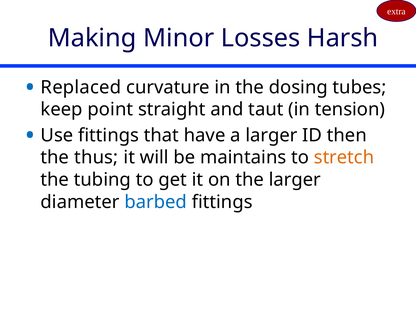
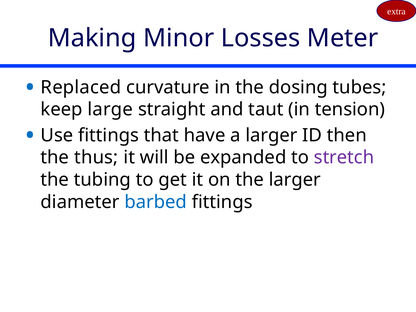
Harsh: Harsh -> Meter (343, 38)
point: point -> large (110, 109)
maintains: maintains -> expanded (243, 158)
stretch colour: orange -> purple (344, 158)
